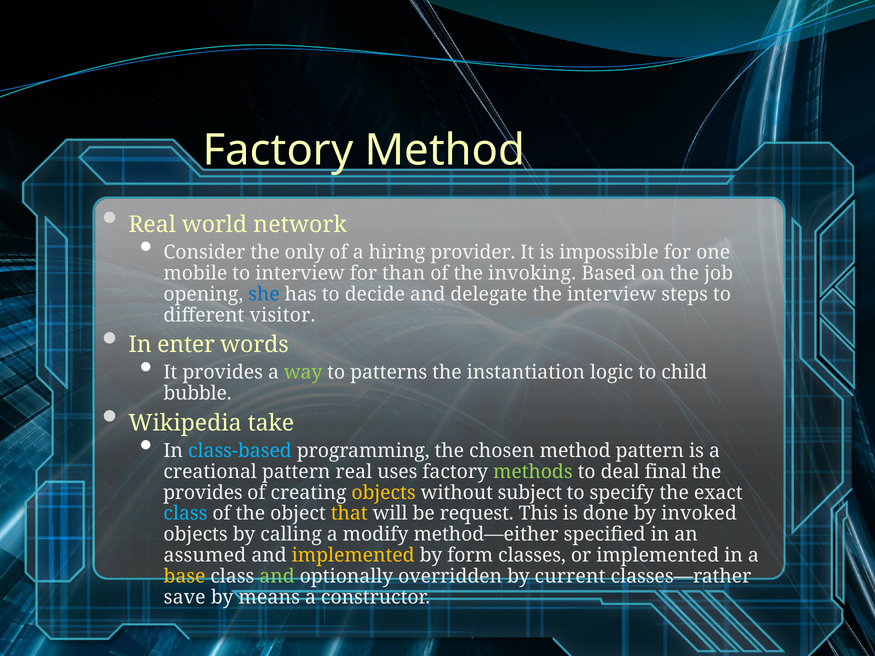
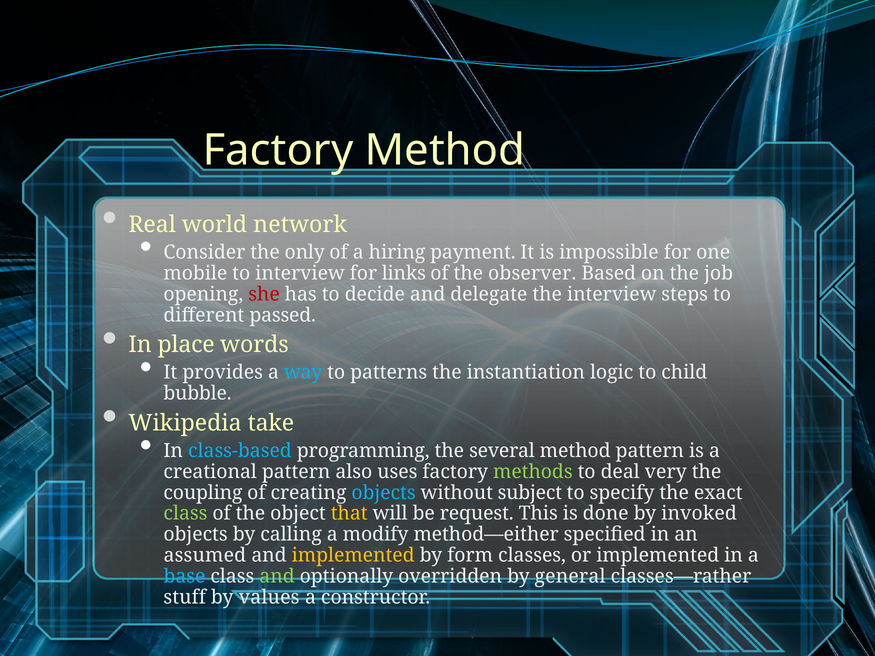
provider: provider -> payment (473, 252)
than: than -> links (404, 273)
invoking: invoking -> observer (532, 273)
she colour: blue -> red (264, 294)
visitor: visitor -> passed (283, 315)
enter: enter -> place (186, 345)
way colour: light green -> light blue (303, 373)
chosen: chosen -> several (502, 451)
pattern real: real -> also (354, 472)
final: final -> very (666, 472)
provides: provides -> coupling (203, 493)
objects colour: yellow -> light blue (384, 493)
class colour: light blue -> light green (185, 514)
base colour: yellow -> light blue (184, 577)
current: current -> general (570, 577)
save: save -> stuff (185, 598)
means: means -> values (269, 598)
